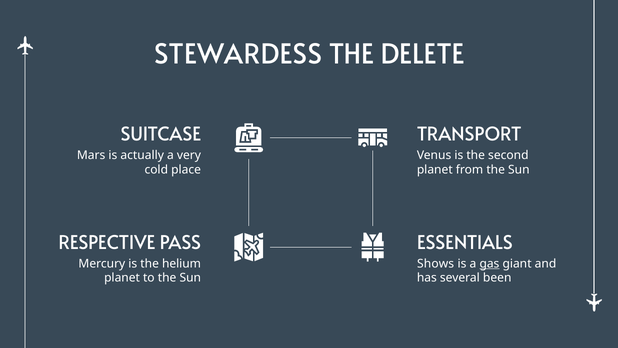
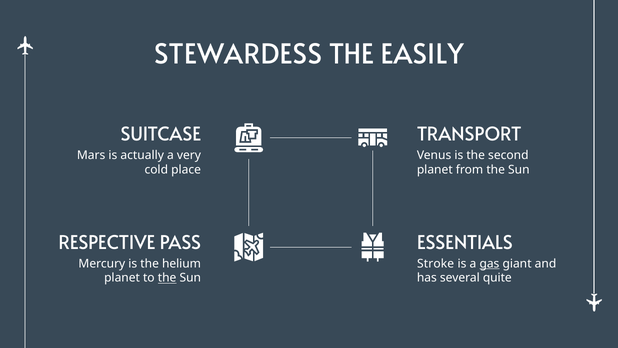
DELETE: DELETE -> EASILY (422, 55)
Shows: Shows -> Stroke (436, 263)
the underline: none -> present (167, 278)
been: been -> quite (497, 278)
